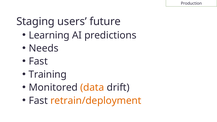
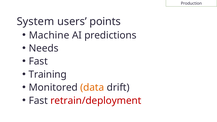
Staging: Staging -> System (35, 22)
future: future -> points (105, 22)
Learning: Learning -> Machine (49, 35)
retrain/deployment colour: orange -> red (96, 101)
